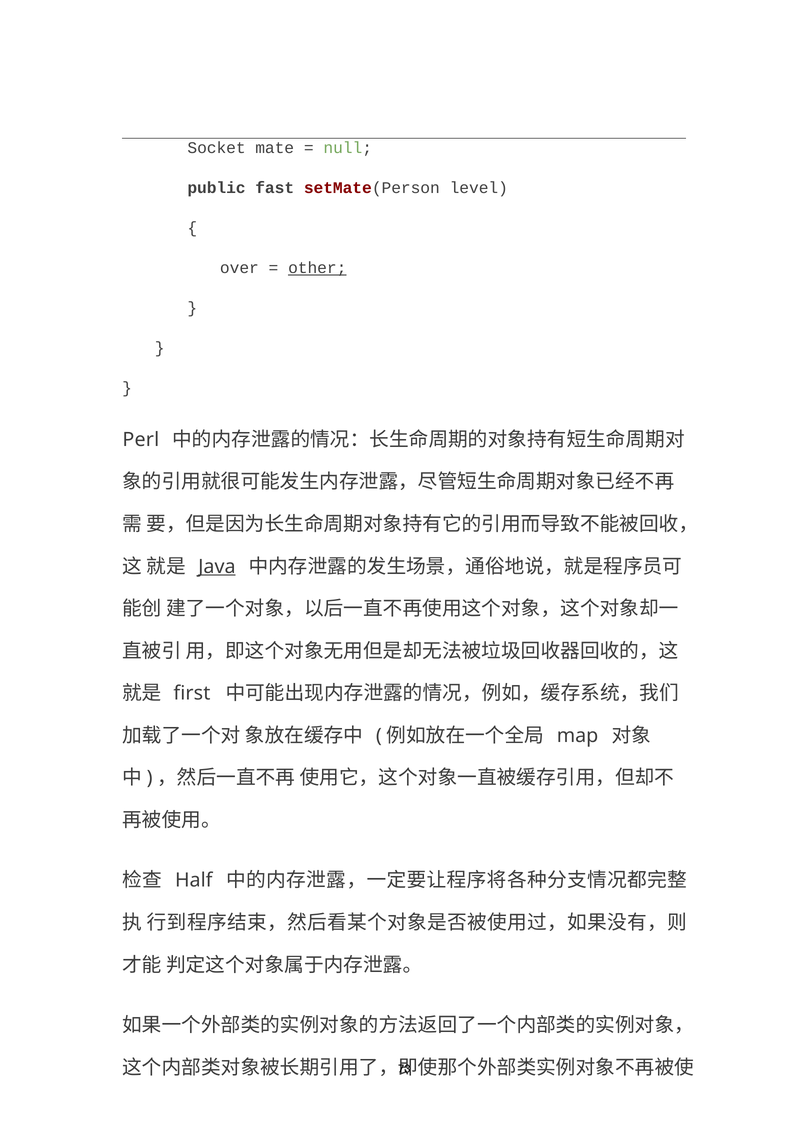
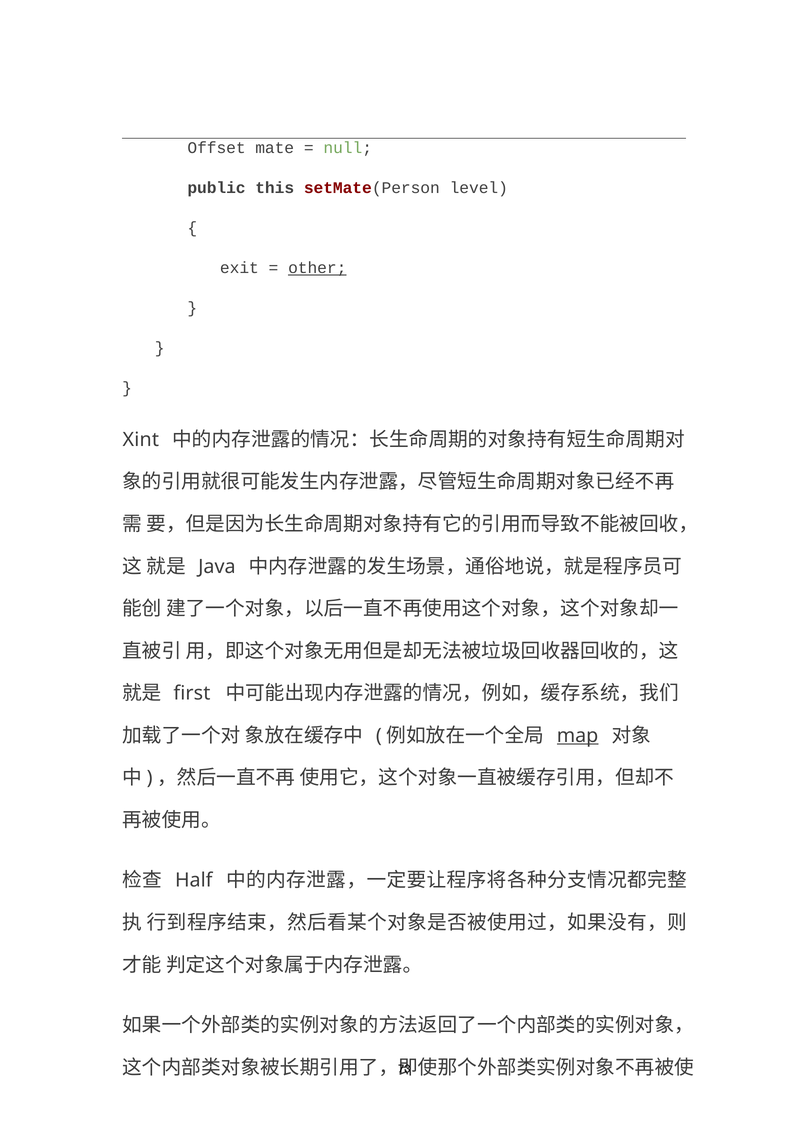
Socket: Socket -> Offset (217, 148)
fast: fast -> this (275, 188)
over: over -> exit (239, 268)
Perl: Perl -> Xint (141, 440)
Java underline: present -> none (217, 567)
map underline: none -> present (578, 736)
